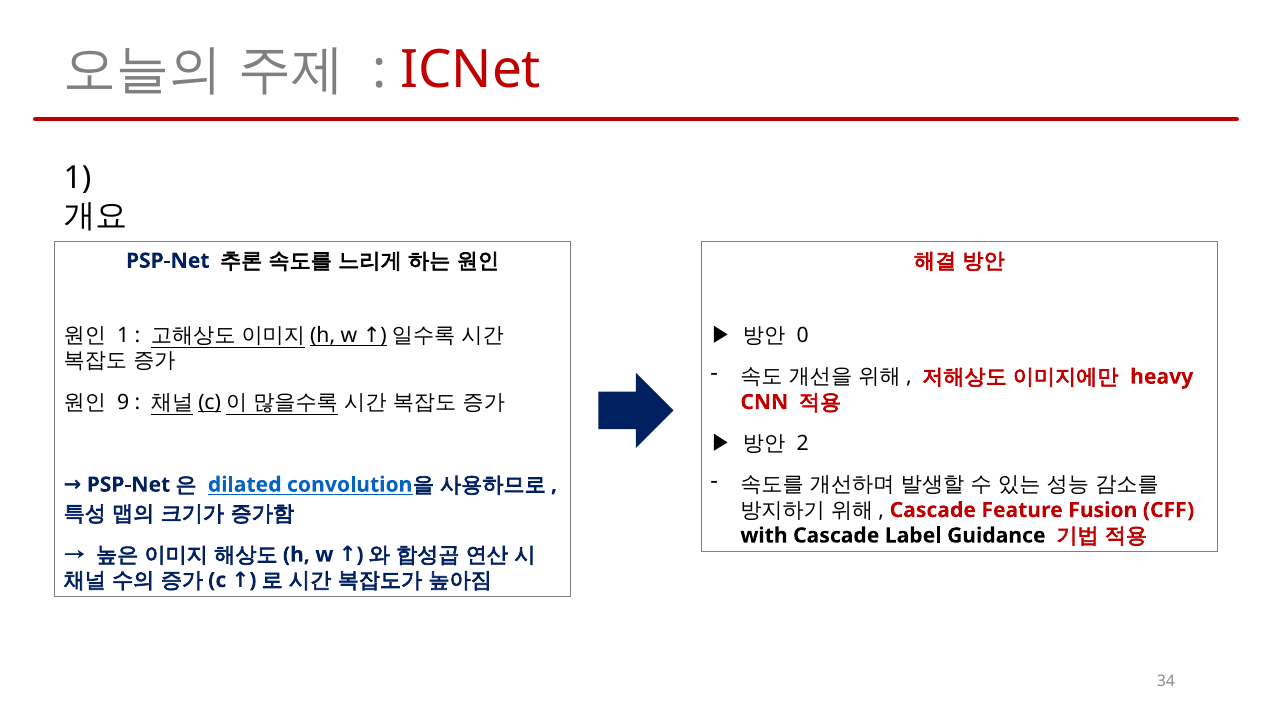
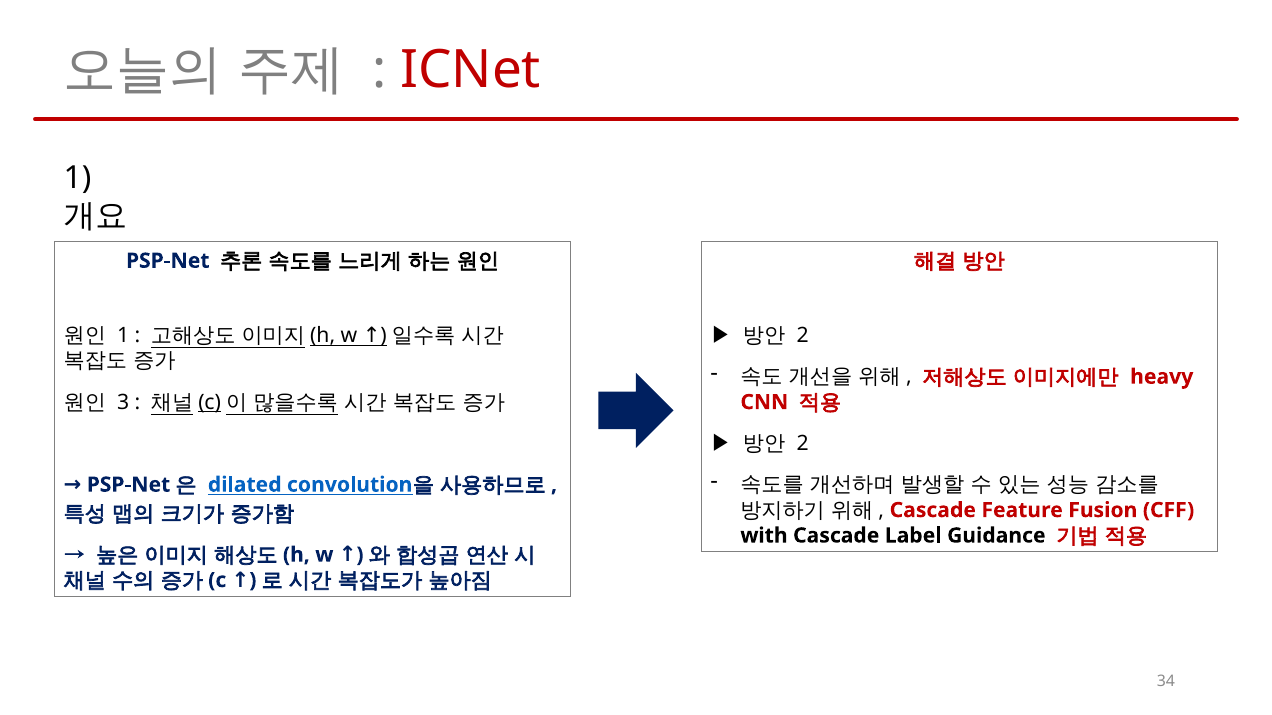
0: 0 -> 2 (803, 336)
9: 9 -> 3 (123, 402)
